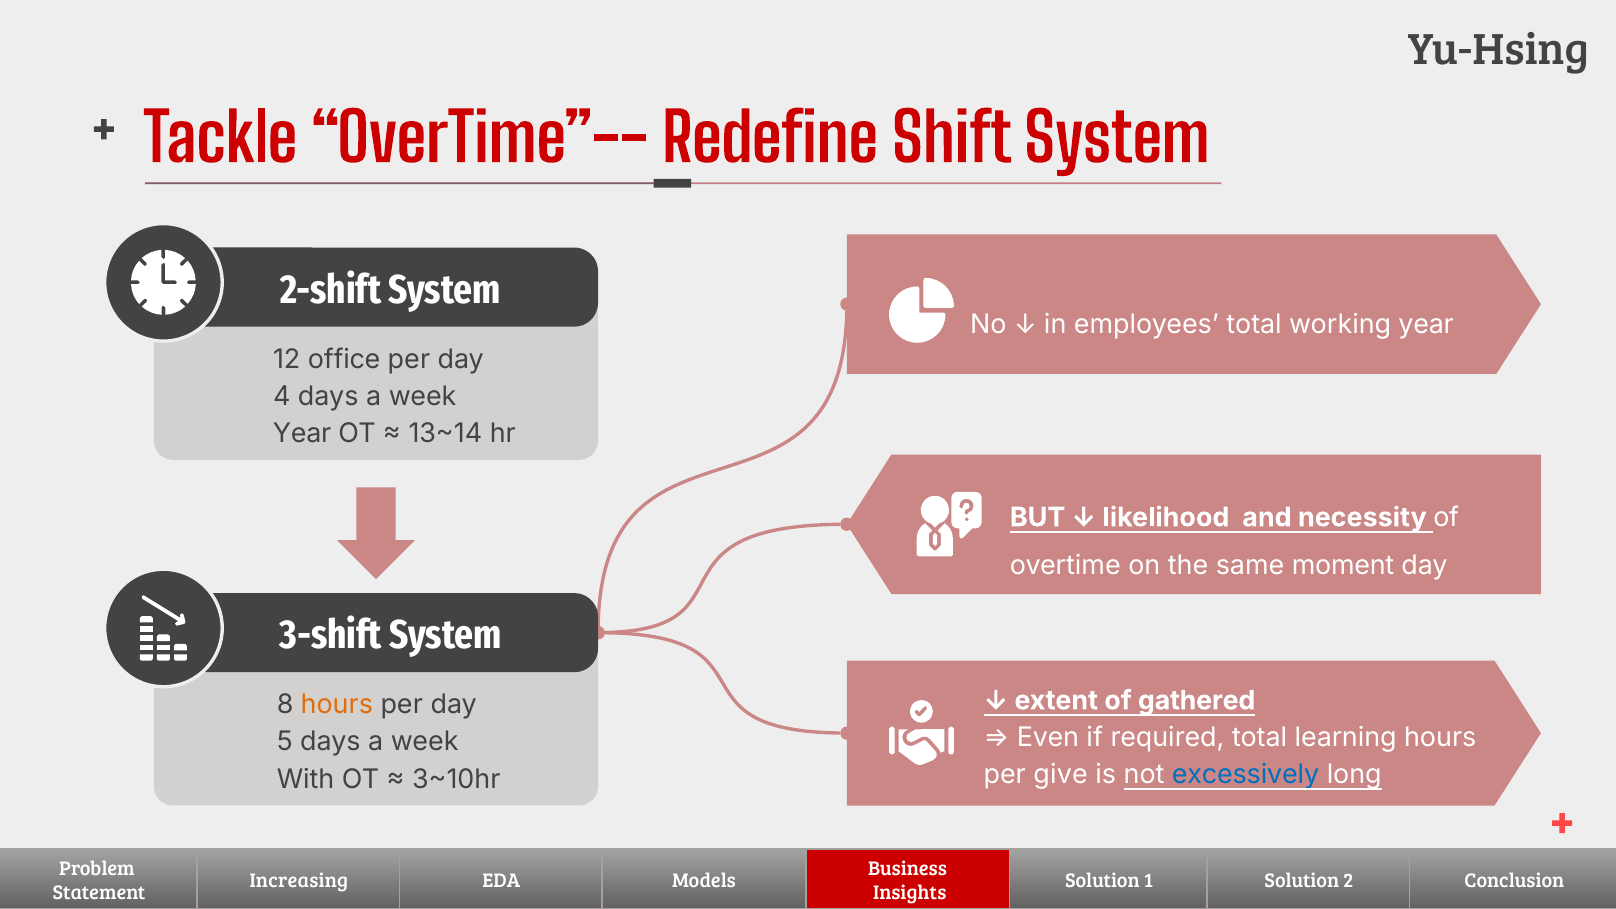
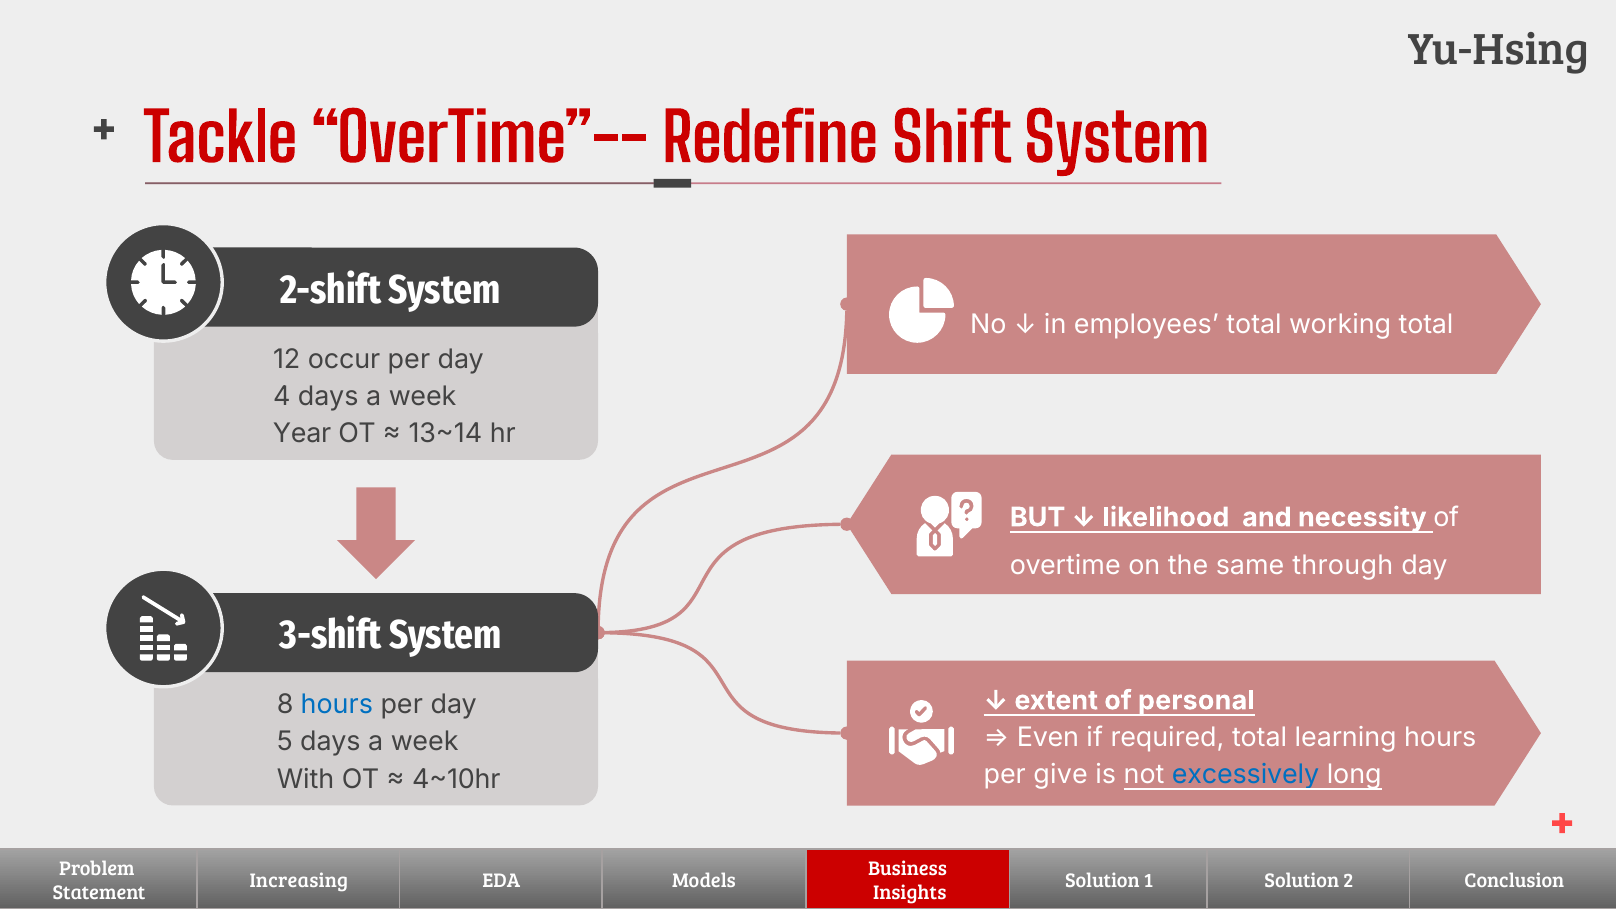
working year: year -> total (1426, 325)
office: office -> occur (344, 359)
moment: moment -> through (1343, 566)
gathered: gathered -> personal (1196, 701)
hours colour: orange -> blue (337, 705)
3~10hr: 3~10hr -> 4~10hr (456, 779)
